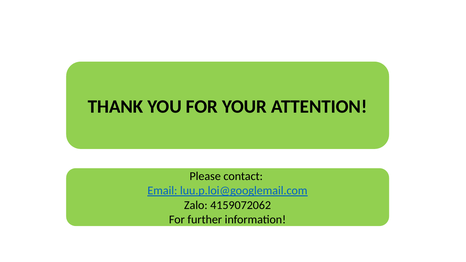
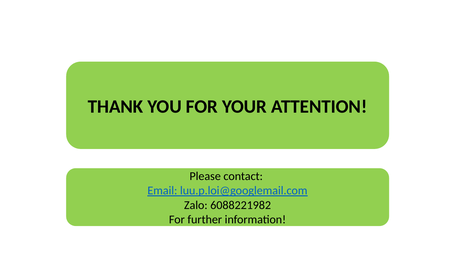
4159072062: 4159072062 -> 6088221982 (241, 205)
